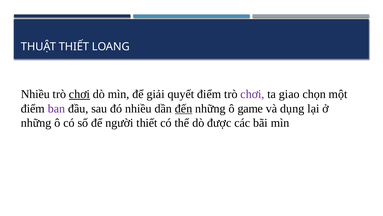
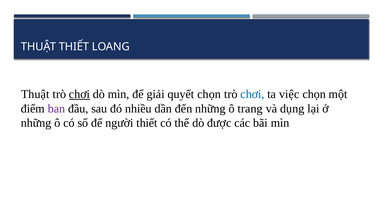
Nhiều: Nhiều -> Thuật (35, 94)
quyết điểm: điểm -> chọn (209, 94)
chơi colour: purple -> blue (252, 94)
giao: giao -> việc (289, 94)
đến underline: present -> none (184, 108)
game: game -> trang (250, 108)
